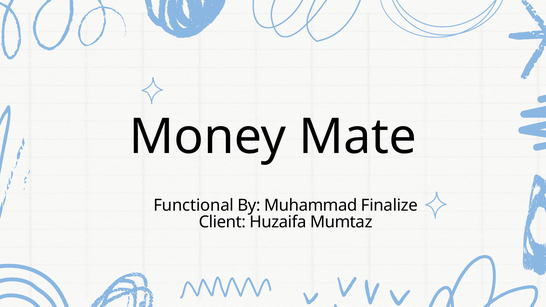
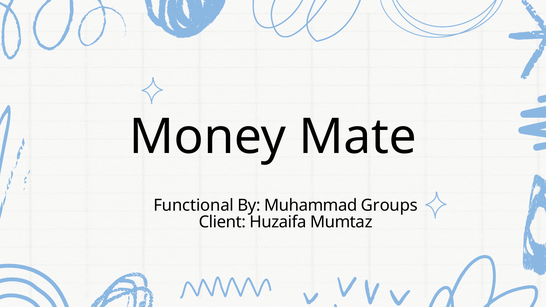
Finalize: Finalize -> Groups (389, 206)
